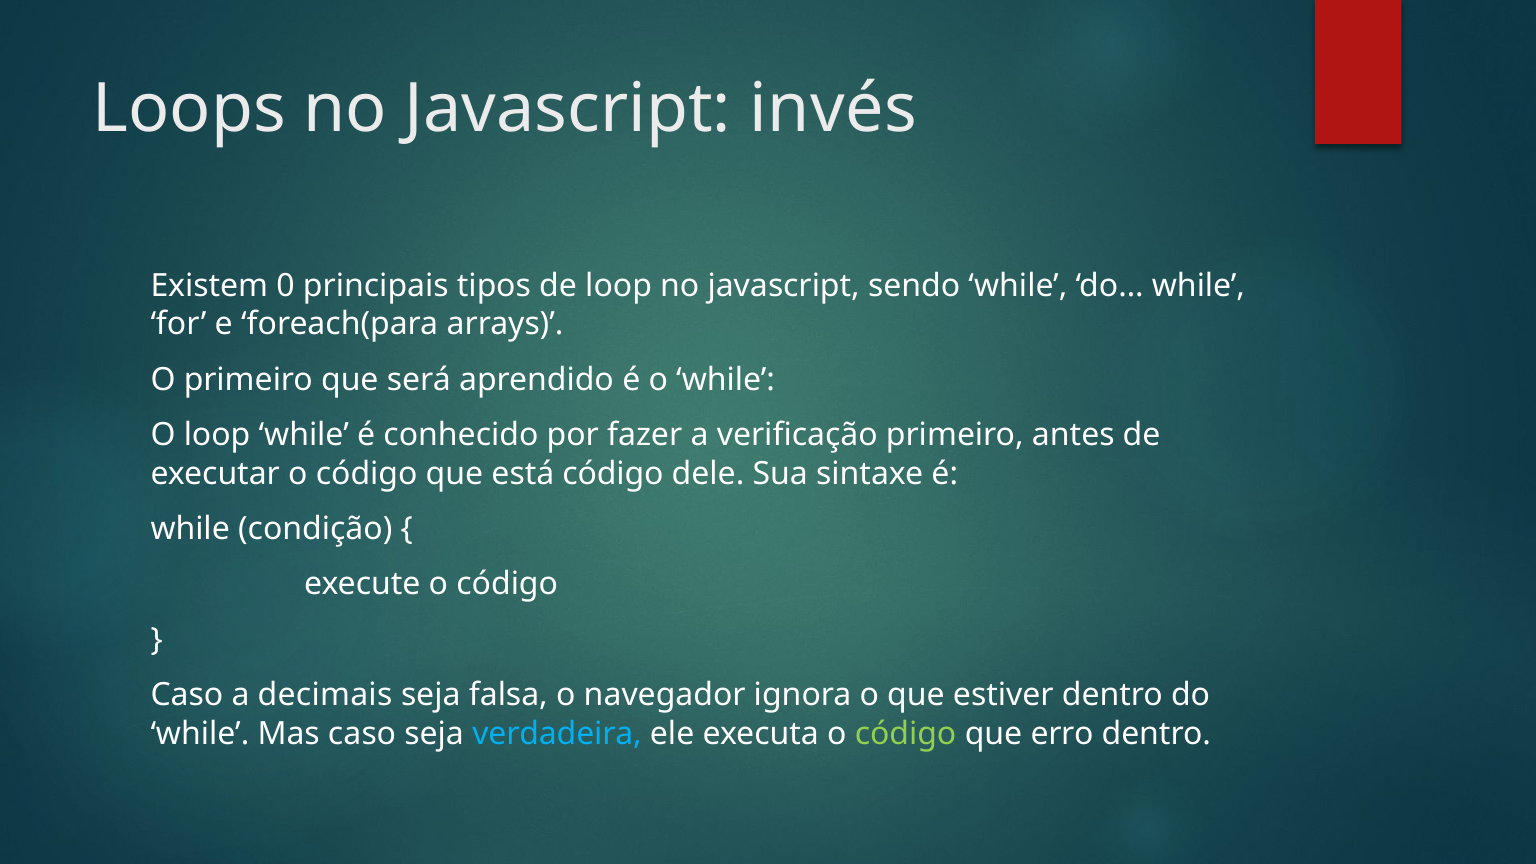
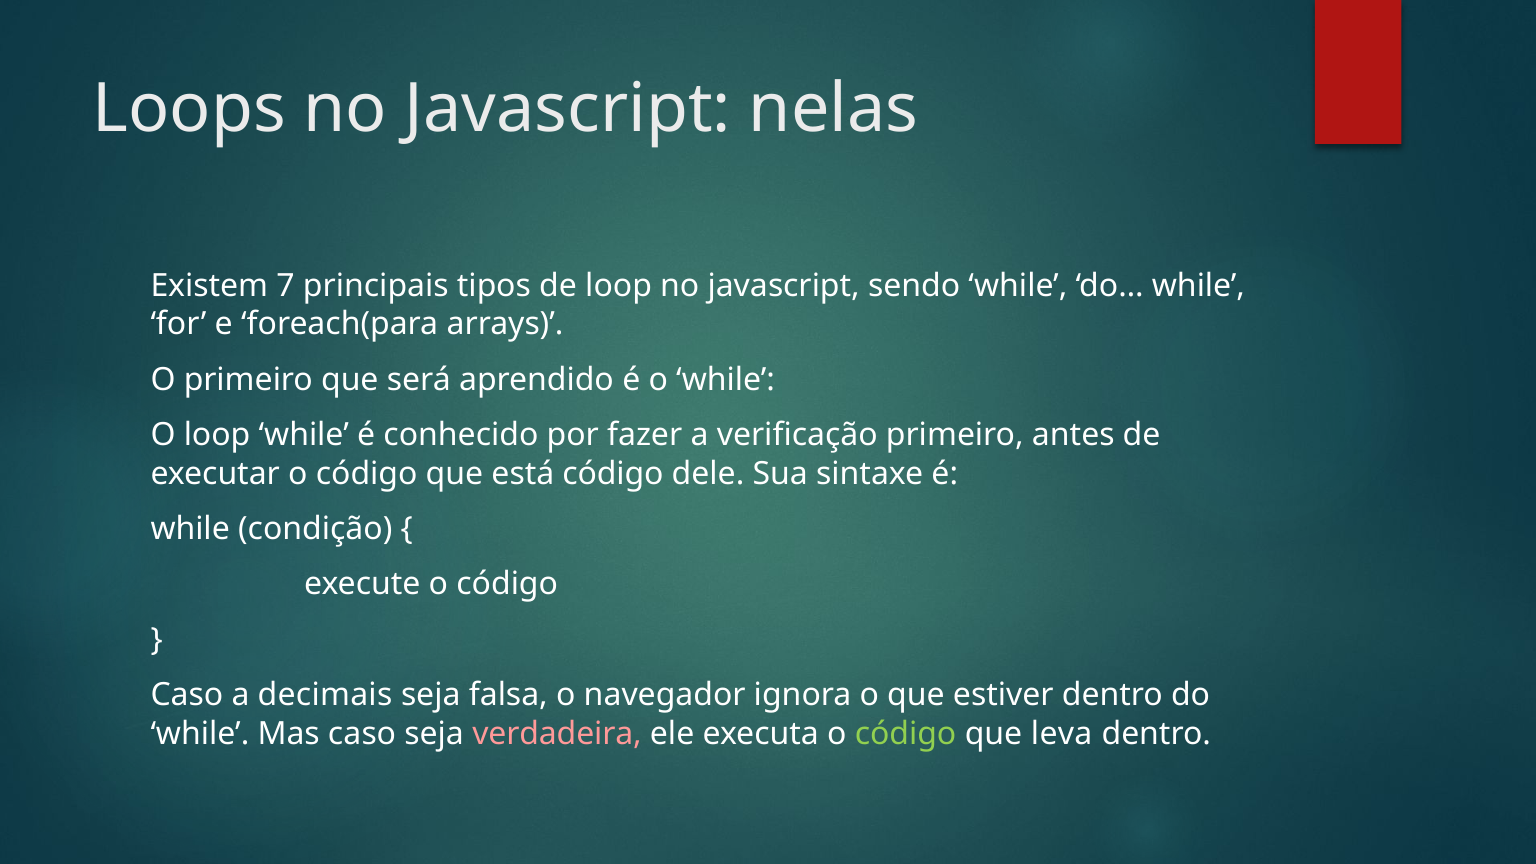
invés: invés -> nelas (834, 109)
0: 0 -> 7 (286, 286)
verdadeira colour: light blue -> pink (557, 734)
erro: erro -> leva (1062, 734)
